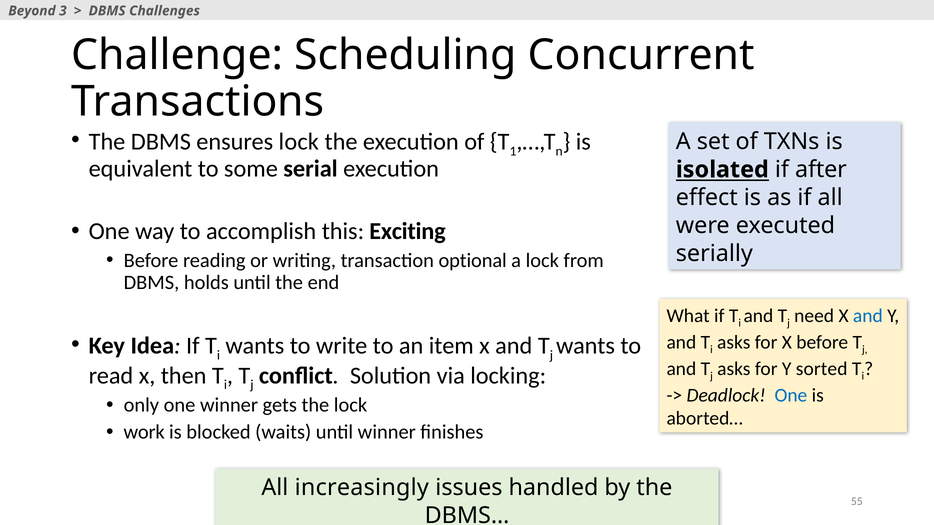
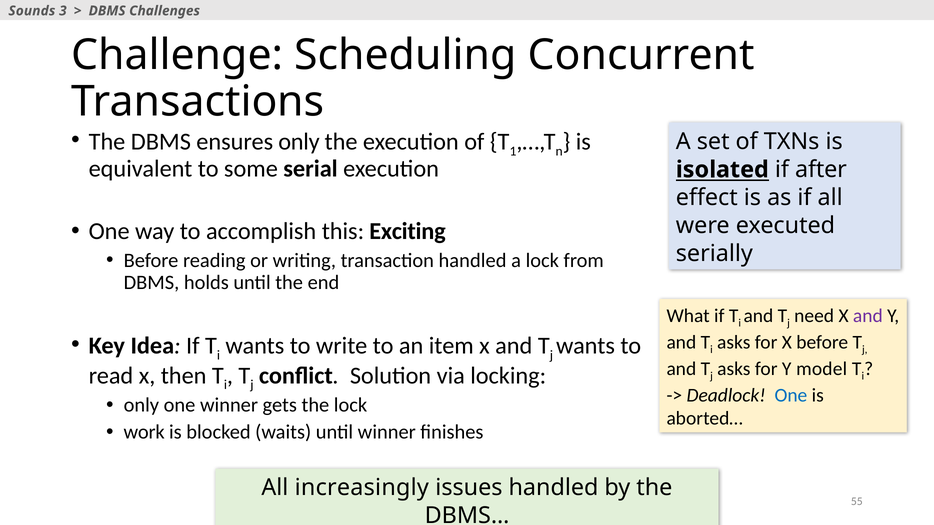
Beyond: Beyond -> Sounds (32, 11)
ensures lock: lock -> only (299, 142)
transaction optional: optional -> handled (473, 261)
and colour: blue -> purple (868, 316)
sorted: sorted -> model (822, 369)
